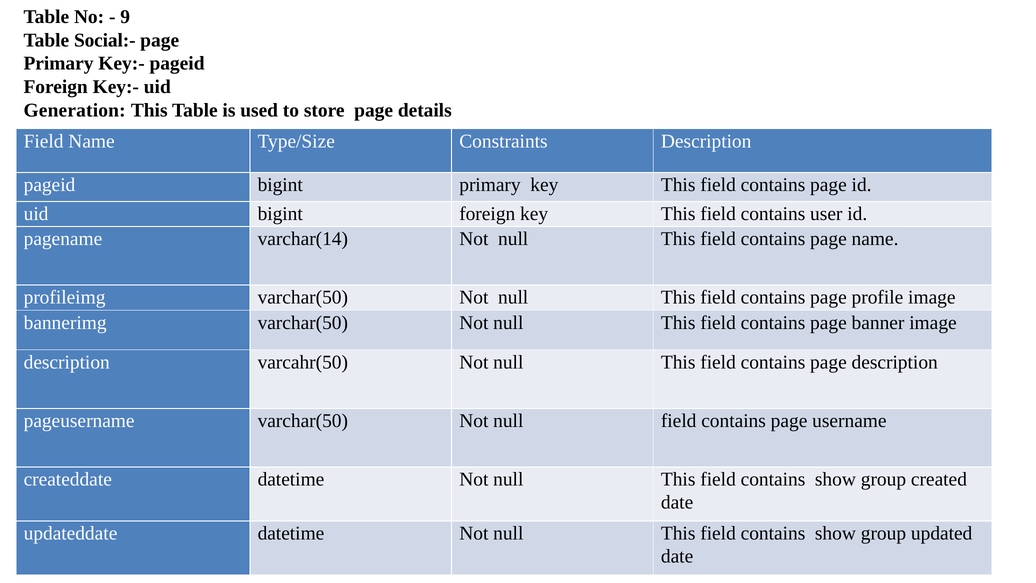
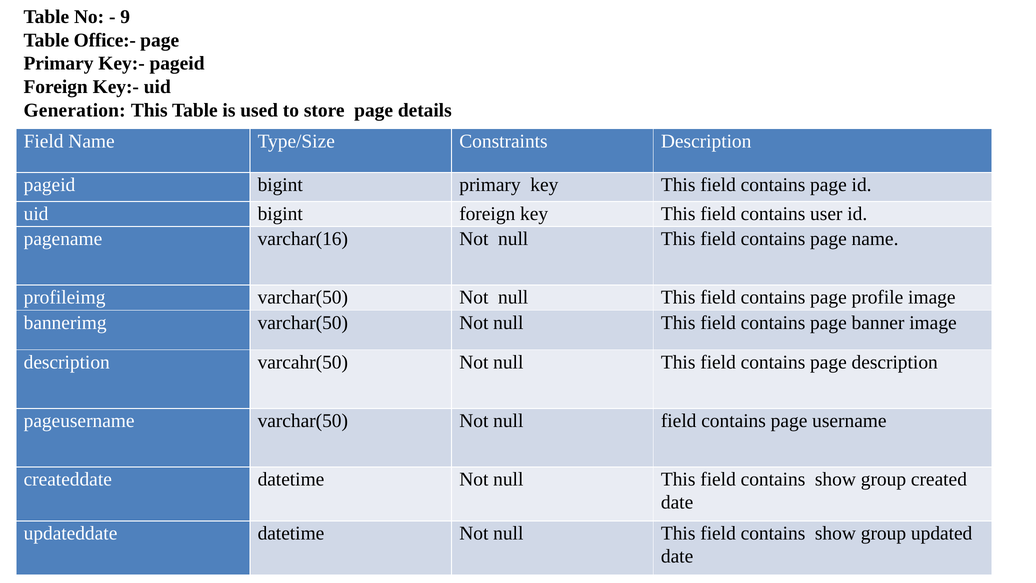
Social:-: Social:- -> Office:- (105, 40)
varchar(14: varchar(14 -> varchar(16 (303, 239)
